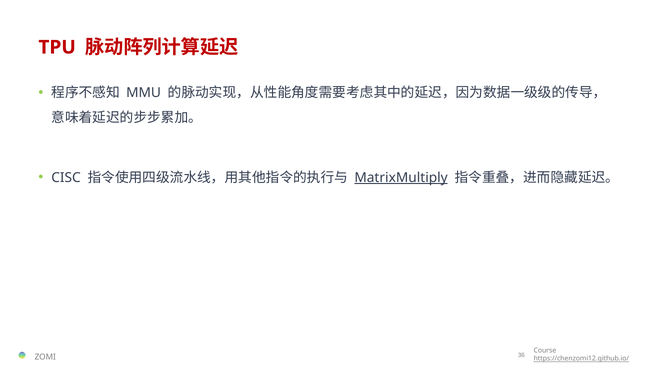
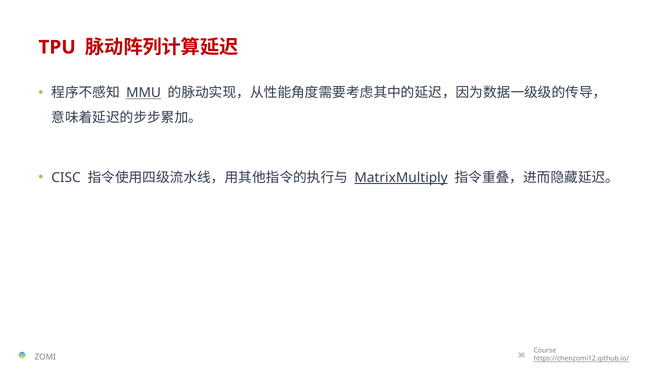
MMU underline: none -> present (144, 93)
